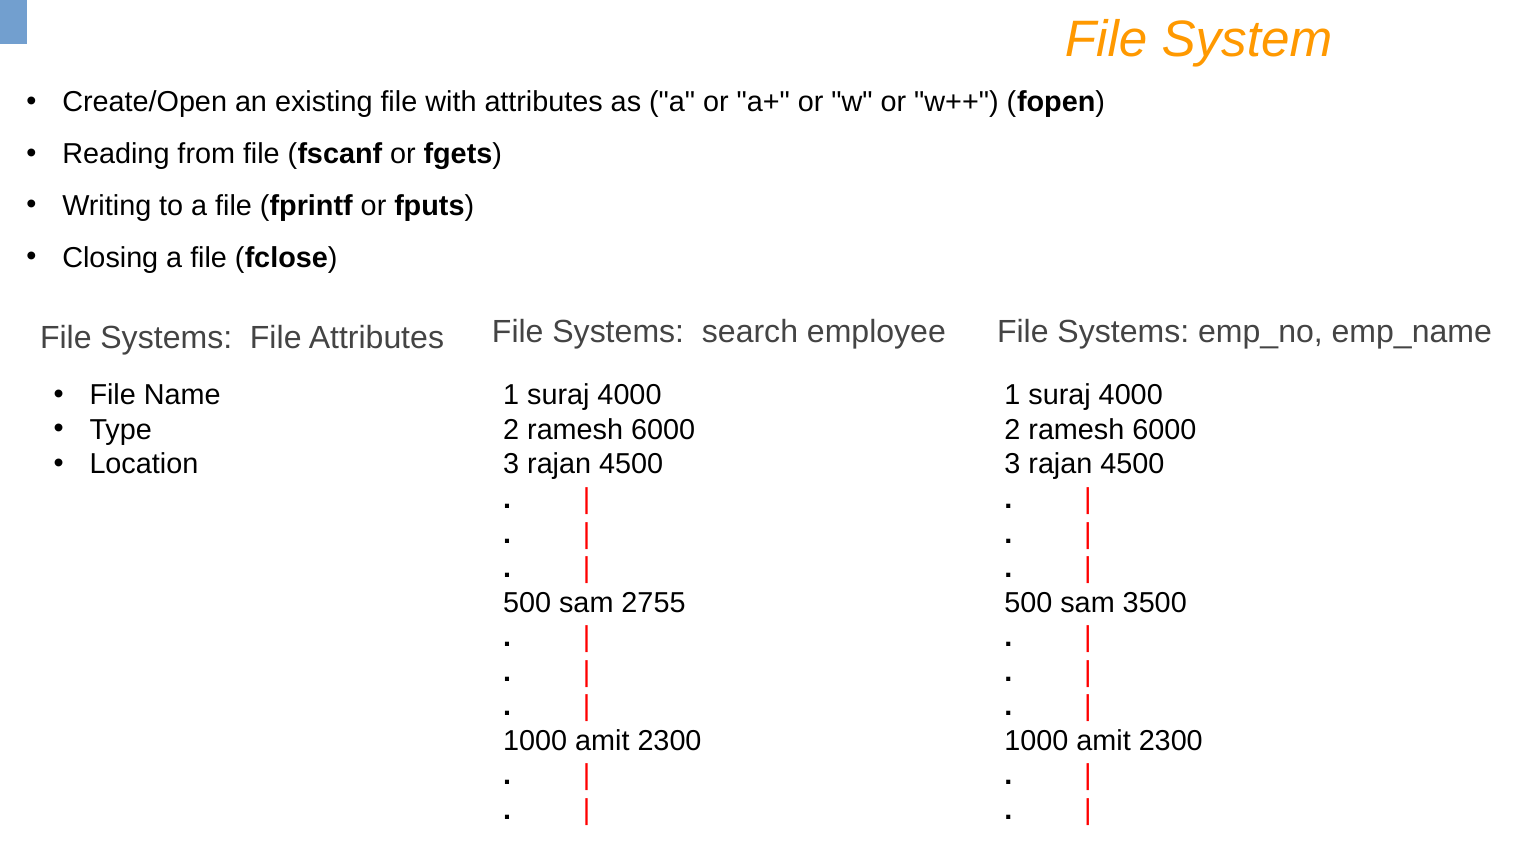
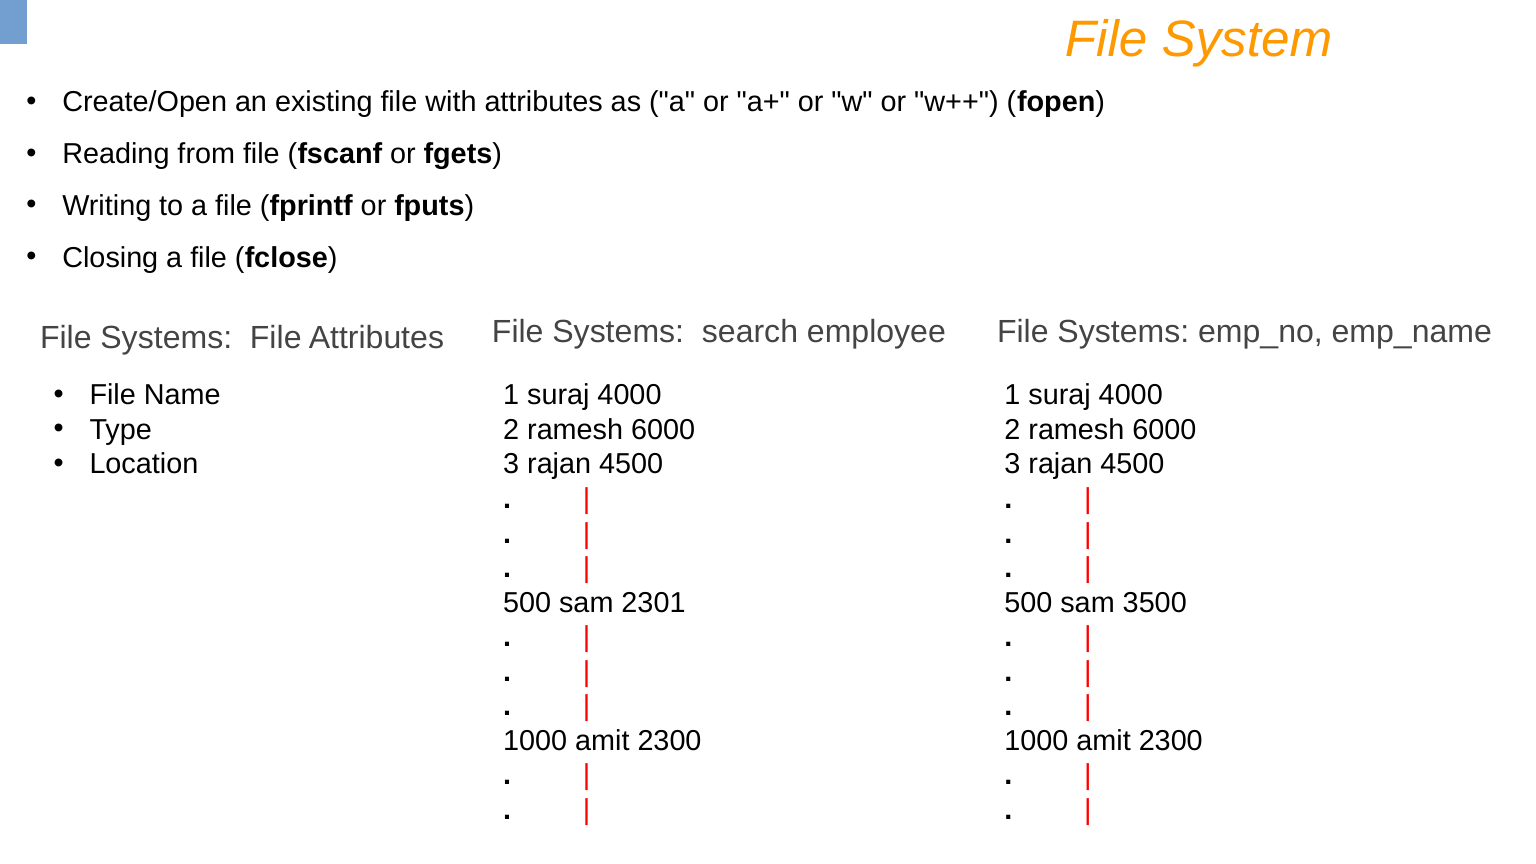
2755: 2755 -> 2301 (654, 603)
